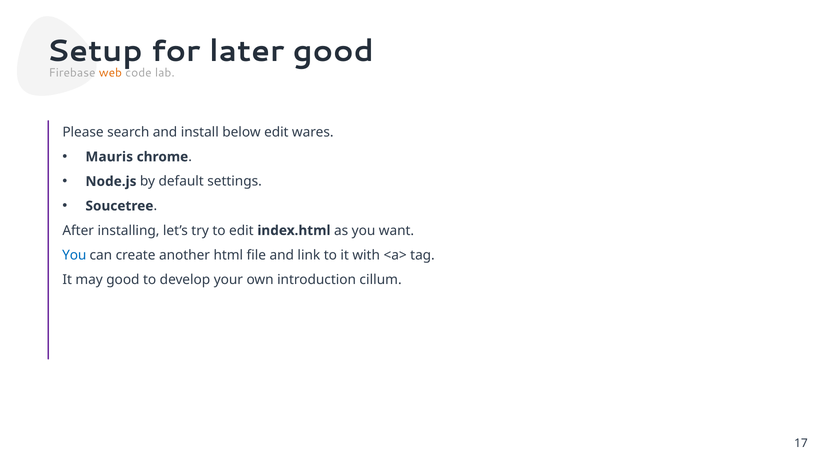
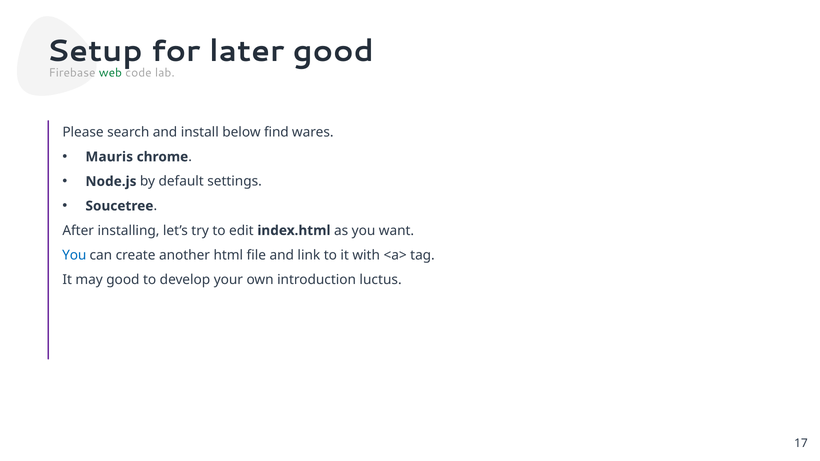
web colour: orange -> green (110, 73)
below edit: edit -> find (276, 132)
cillum: cillum -> luctus (381, 280)
